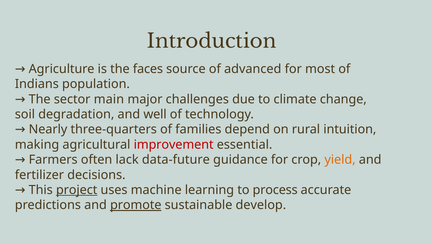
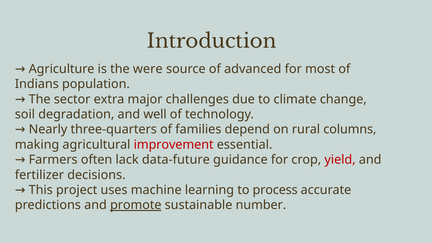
faces: faces -> were (148, 69)
main: main -> extra (109, 99)
intuition: intuition -> columns (350, 130)
yield colour: orange -> red (340, 160)
project underline: present -> none (77, 190)
develop: develop -> number (261, 205)
